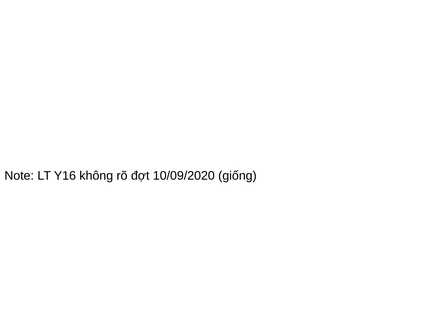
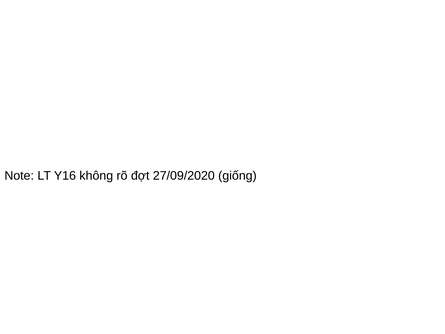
10/09/2020: 10/09/2020 -> 27/09/2020 (184, 176)
